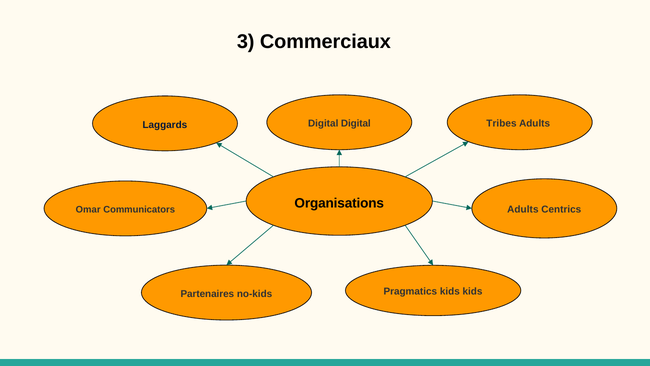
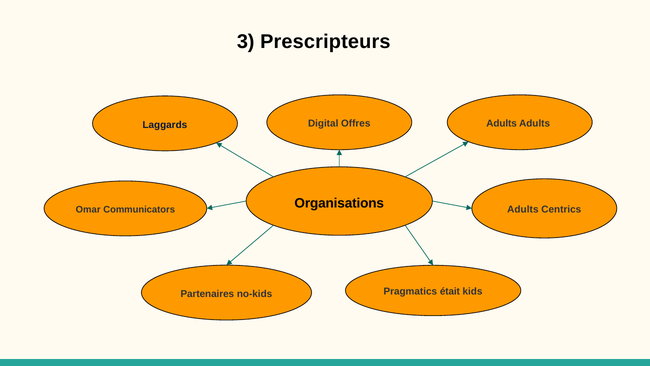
Commerciaux: Commerciaux -> Prescripteurs (325, 42)
Digital Digital: Digital -> Offres (356, 123)
Tribes: Tribes -> Adults (502, 123)
Pragmatics kids: kids -> était (450, 291)
